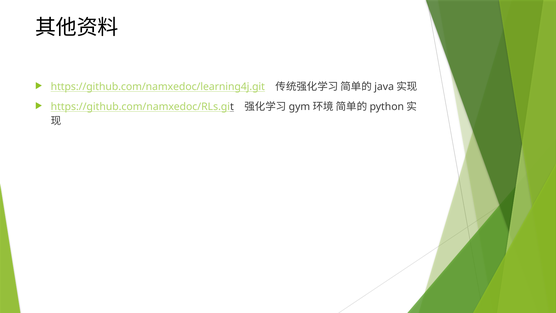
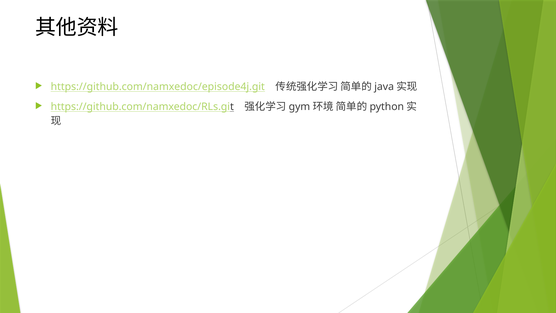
https://github.com/namxedoc/learning4j.git: https://github.com/namxedoc/learning4j.git -> https://github.com/namxedoc/episode4j.git (158, 87)
